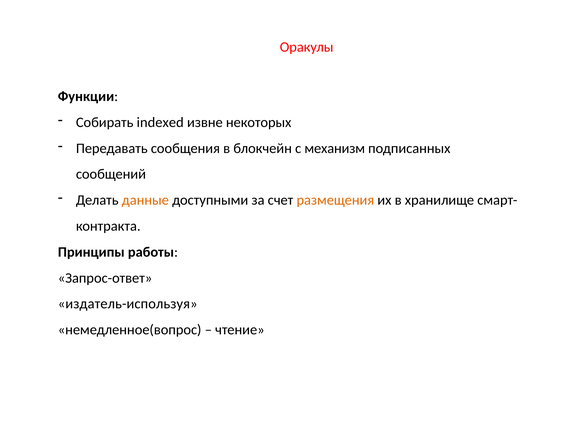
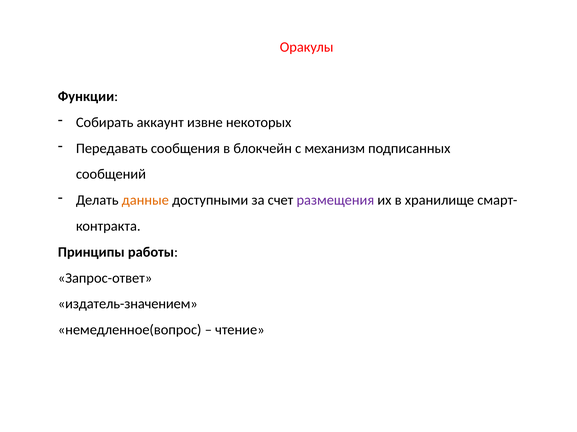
indexed: indexed -> аккаунт (160, 123)
размещения colour: orange -> purple (335, 201)
издатель-используя: издатель-используя -> издатель-значением (128, 304)
